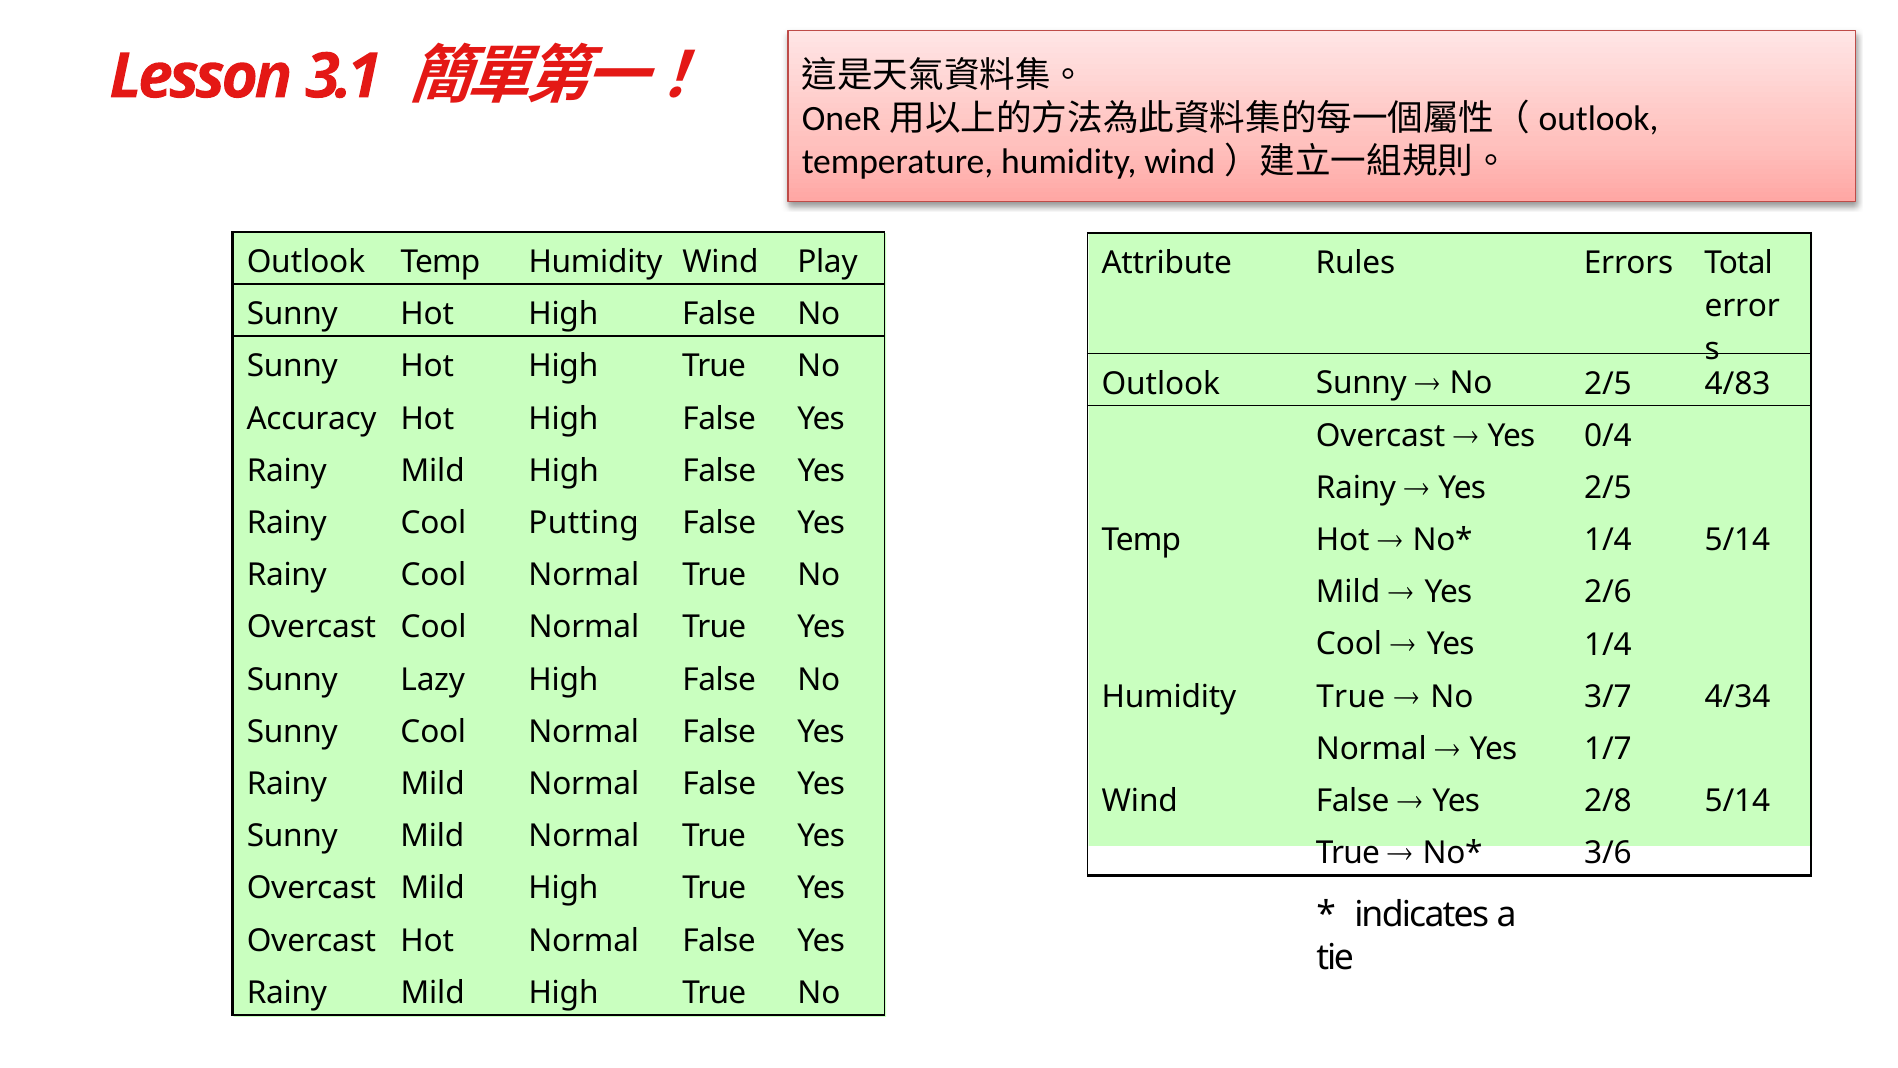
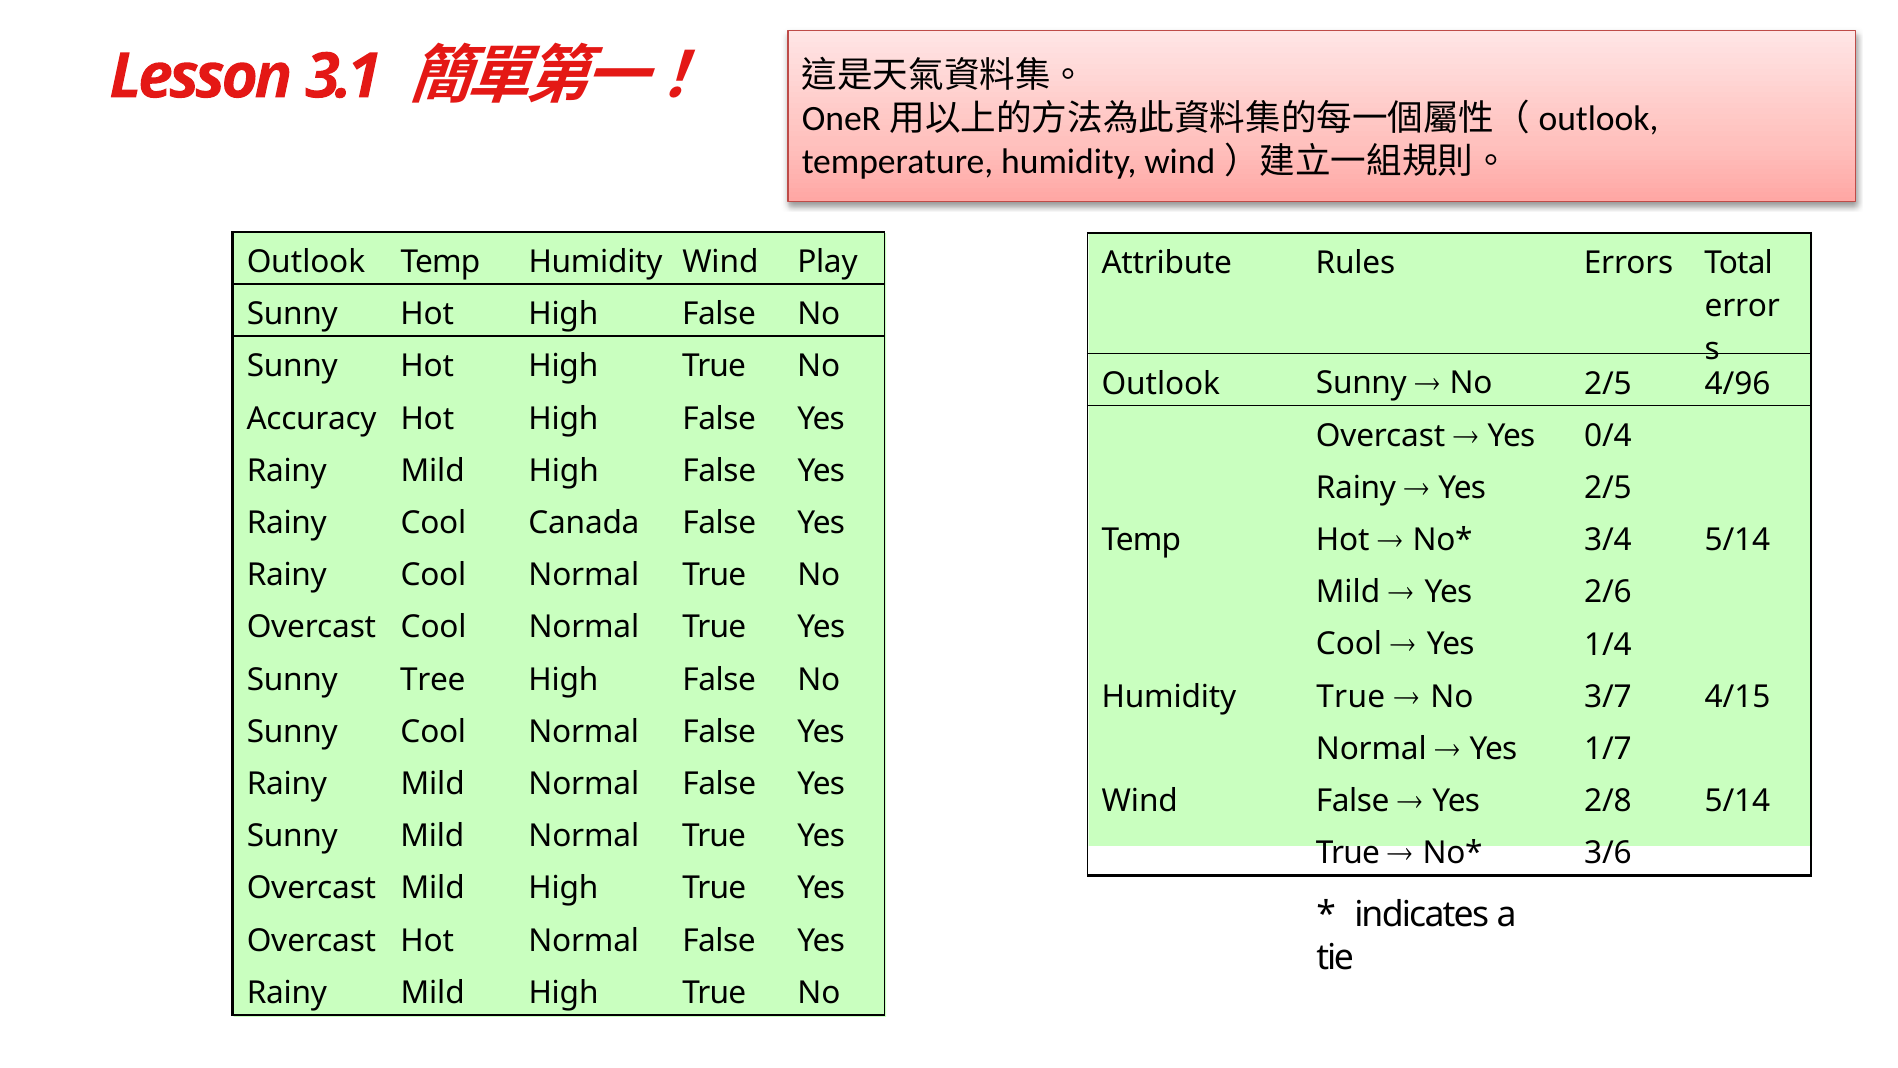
4/83: 4/83 -> 4/96 (1737, 384)
Putting: Putting -> Canada (584, 523)
1/4: 1/4 -> 3/4 (1608, 540)
Lazy: Lazy -> Tree (433, 679)
4/34: 4/34 -> 4/15 (1737, 697)
